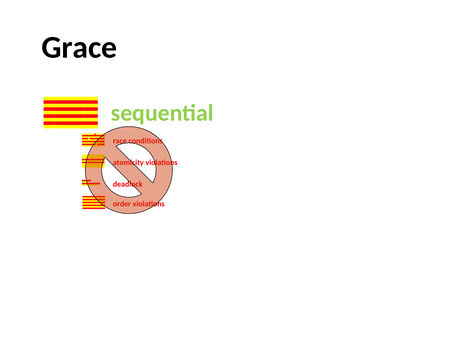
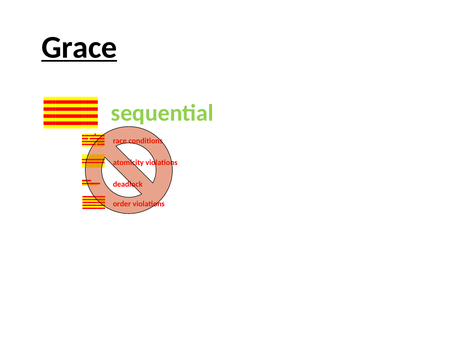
Grace underline: none -> present (79, 47)
